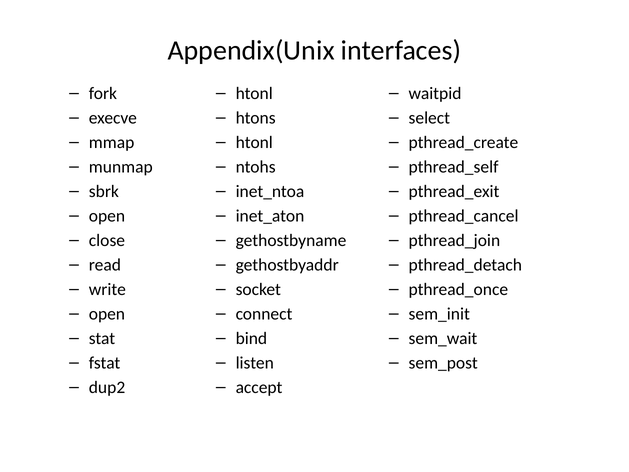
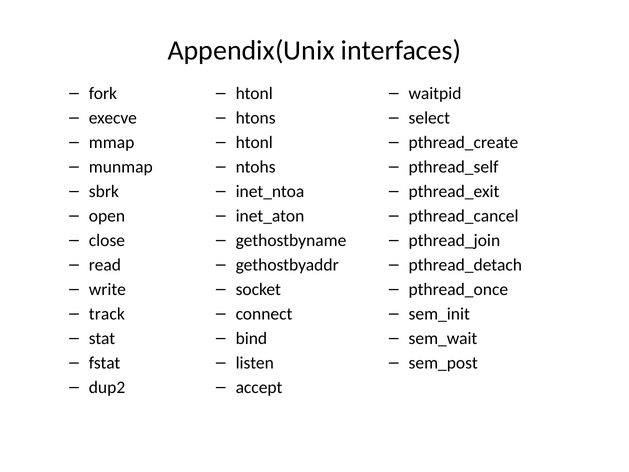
open: open -> track (107, 314)
